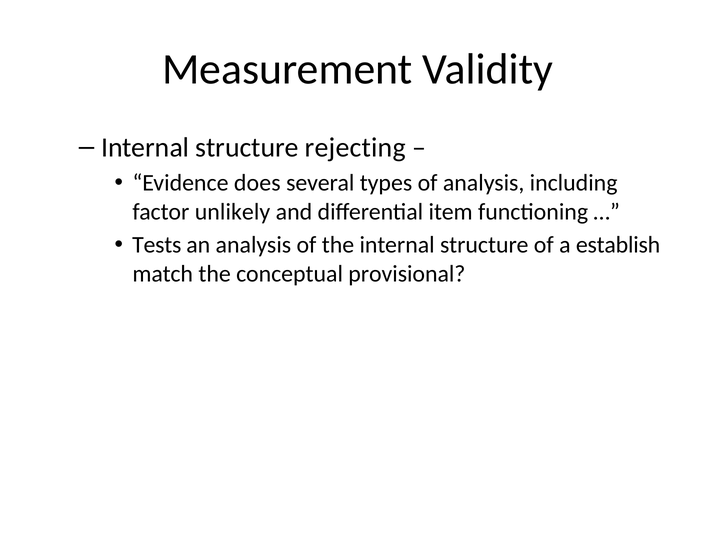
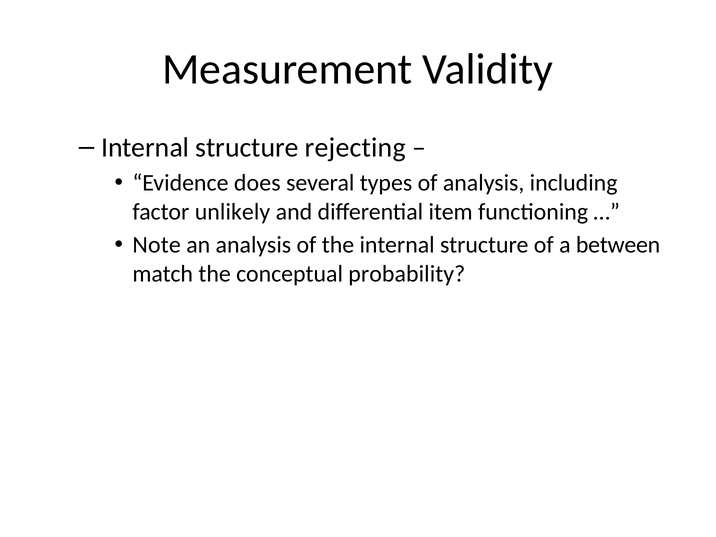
Tests: Tests -> Note (157, 245)
establish: establish -> between (618, 245)
provisional: provisional -> probability (407, 274)
